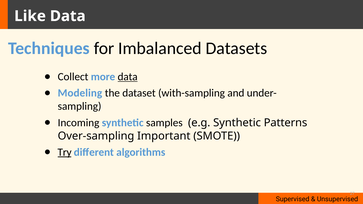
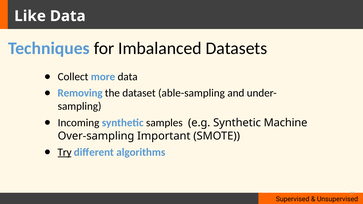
data underline: present -> none (128, 77)
Modeling: Modeling -> Removing (80, 93)
with-sampling: with-sampling -> able-sampling (192, 93)
Patterns: Patterns -> Machine (286, 123)
